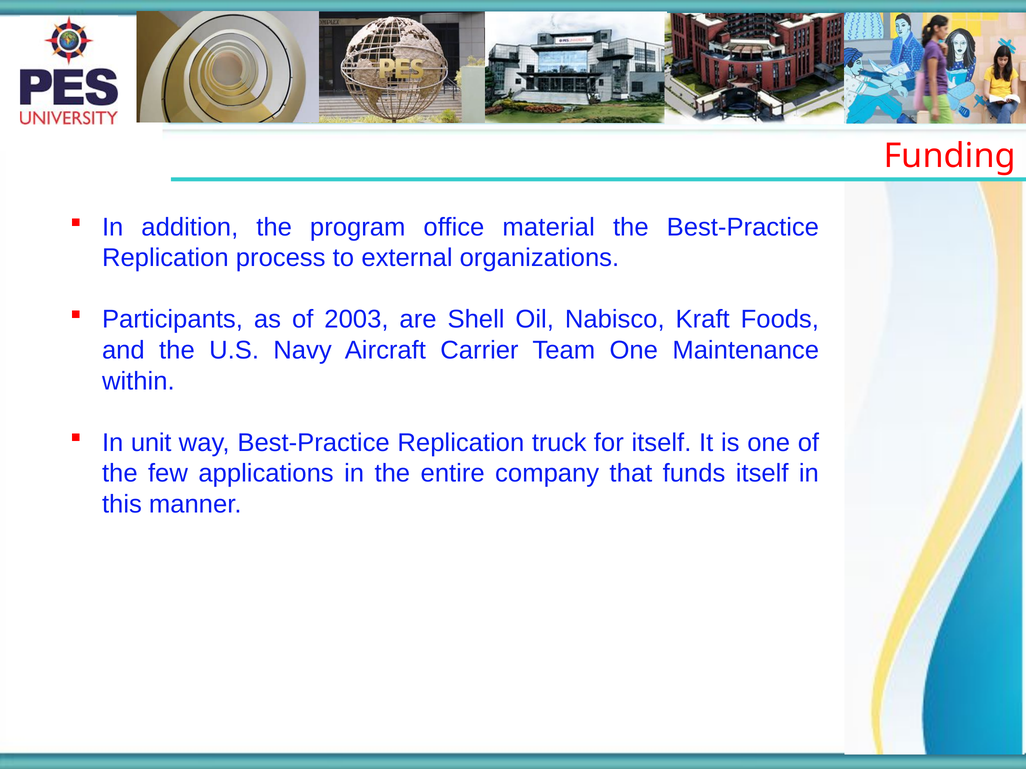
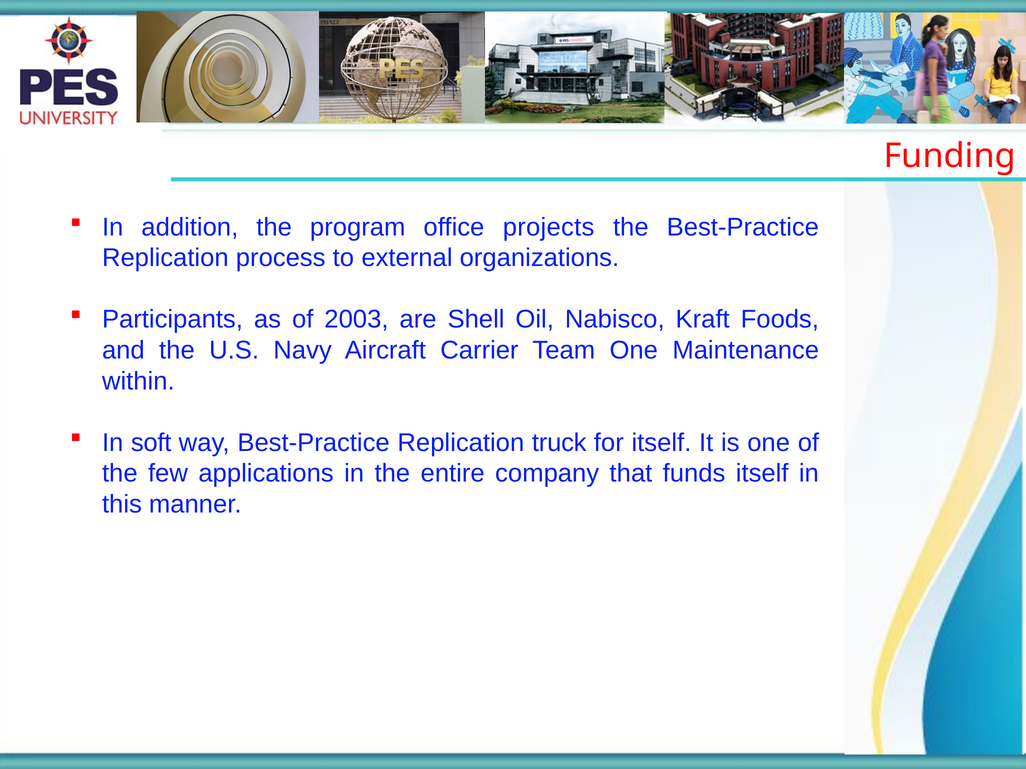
material: material -> projects (549, 227)
unit: unit -> soft (151, 443)
